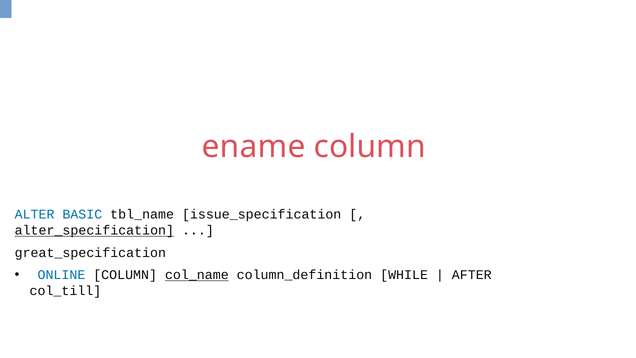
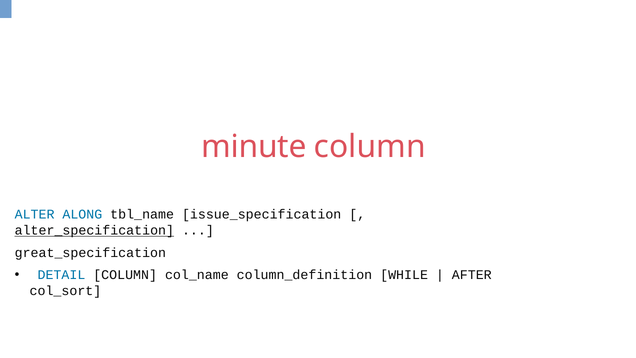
ename: ename -> minute (254, 147)
BASIC: BASIC -> ALONG (82, 214)
ONLINE: ONLINE -> DETAIL (61, 275)
col_name underline: present -> none (197, 275)
col_till: col_till -> col_sort (65, 291)
